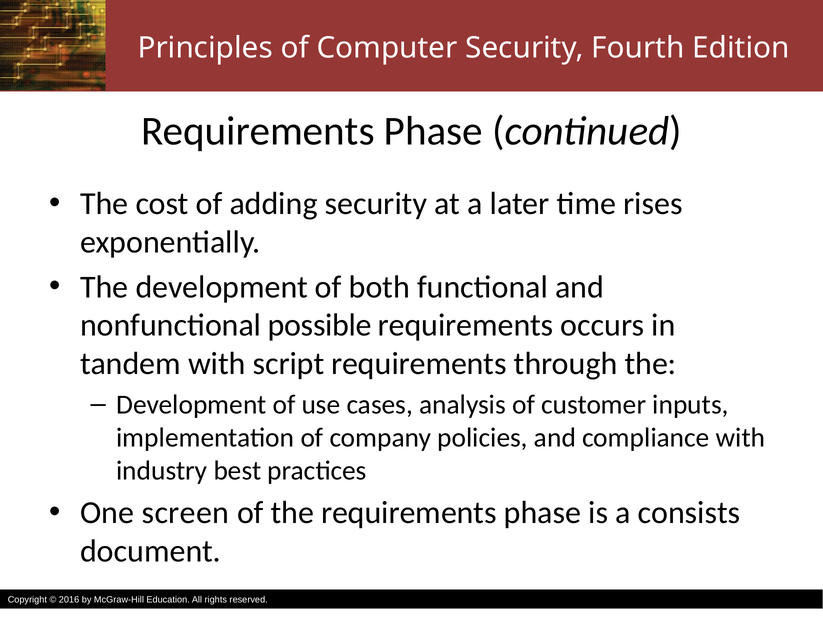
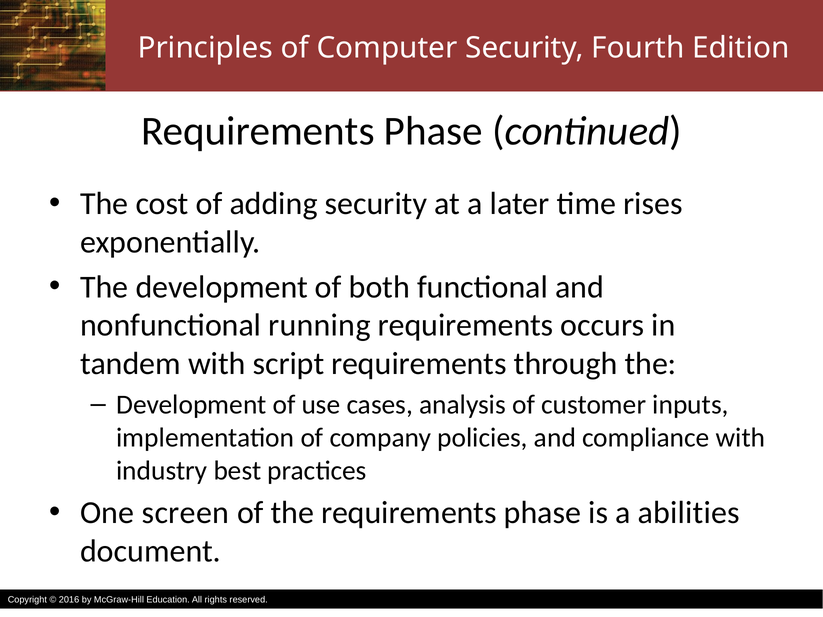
possible: possible -> running (320, 326)
consists: consists -> abilities (689, 513)
